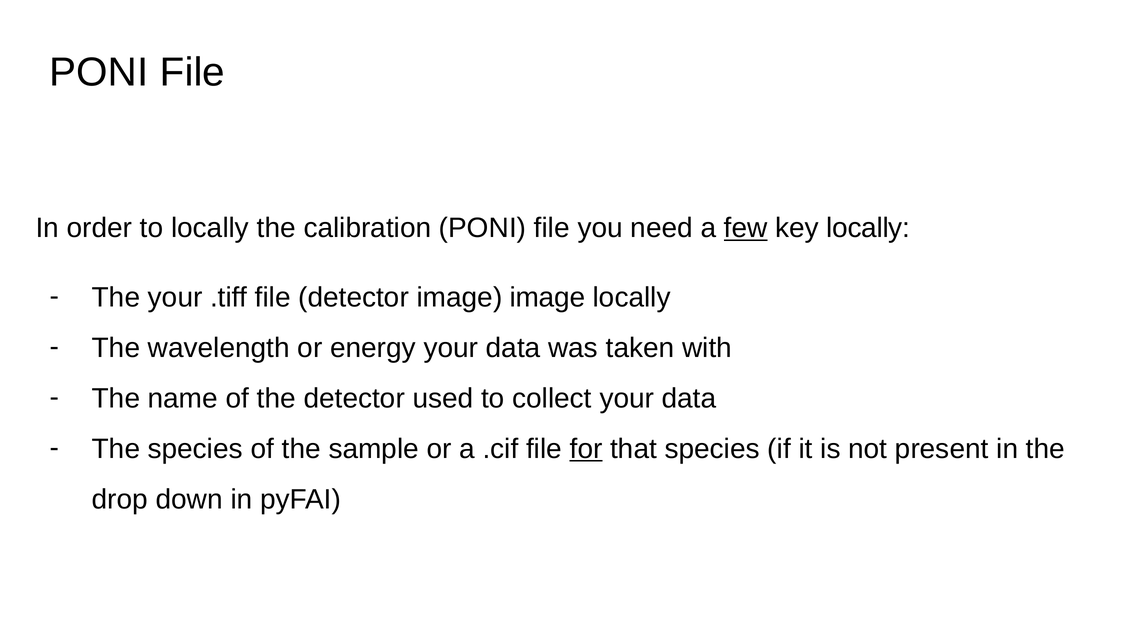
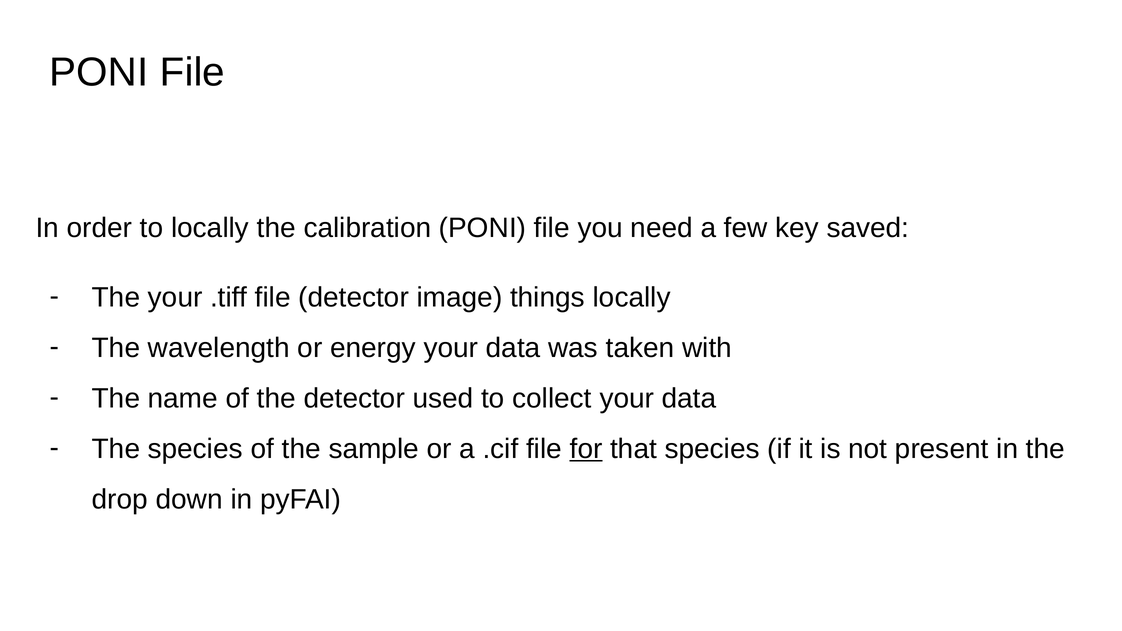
few underline: present -> none (746, 228)
key locally: locally -> saved (868, 228)
image image: image -> things (547, 297)
